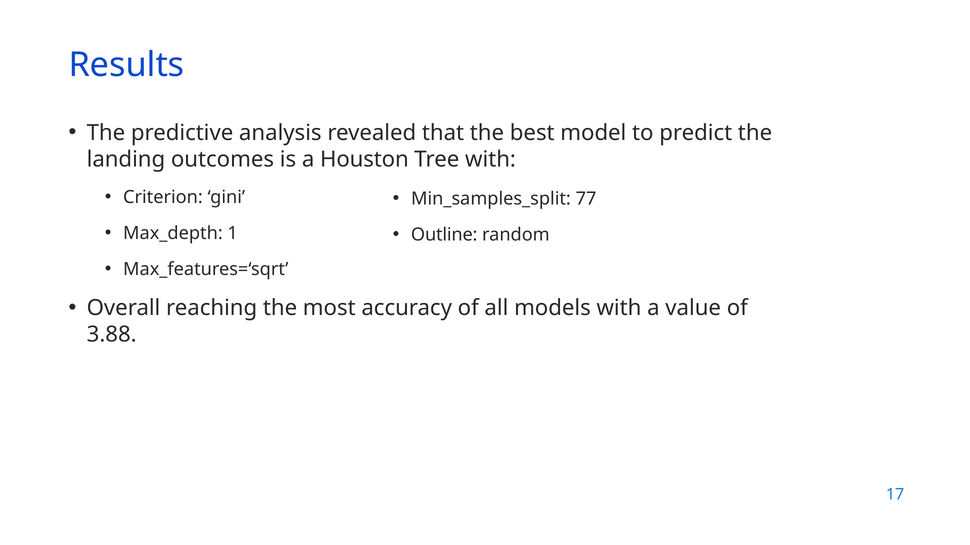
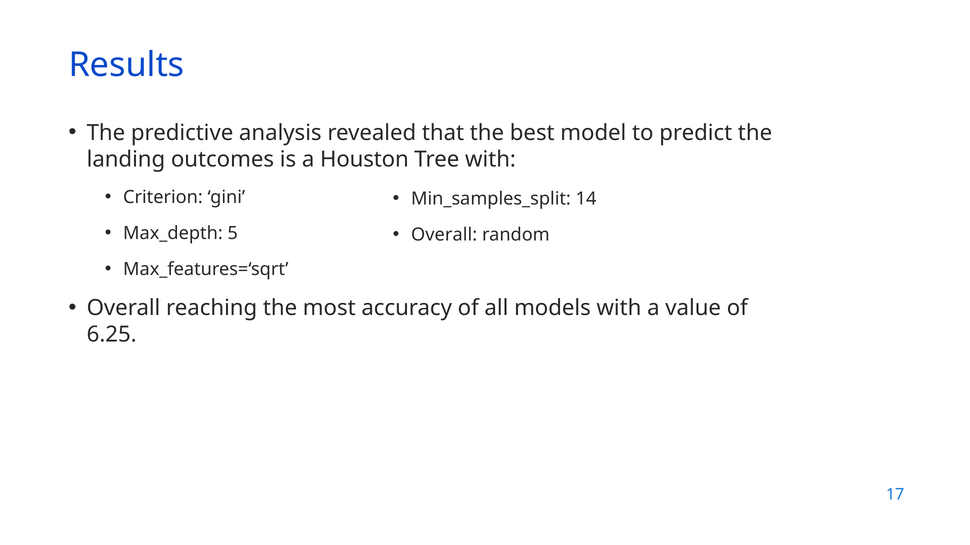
77: 77 -> 14 (586, 199)
1: 1 -> 5 (233, 234)
Outline: Outline -> Overall (444, 235)
3.88: 3.88 -> 6.25 (112, 335)
